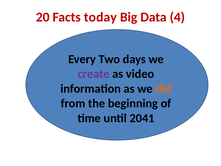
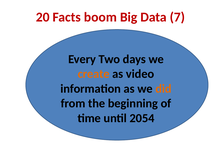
today: today -> boom (100, 17)
4: 4 -> 7 (177, 17)
create colour: purple -> orange (94, 74)
2041: 2041 -> 2054 (142, 118)
